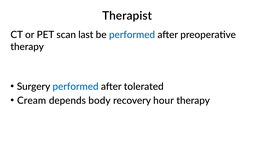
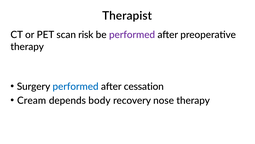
last: last -> risk (86, 35)
performed colour: blue -> purple (132, 35)
tolerated: tolerated -> cessation (144, 86)
hour: hour -> nose (164, 100)
